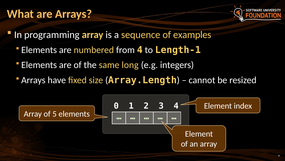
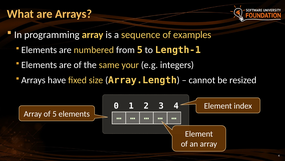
from 4: 4 -> 5 (140, 50)
long: long -> your (130, 65)
